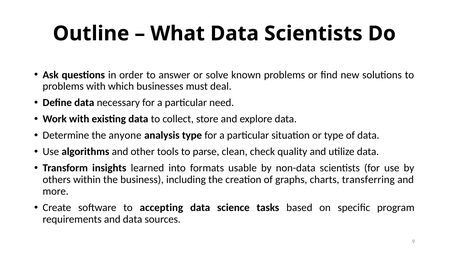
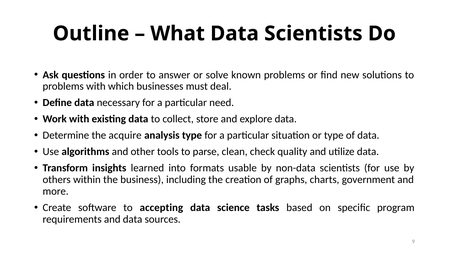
anyone: anyone -> acquire (125, 135)
transferring: transferring -> government (368, 179)
